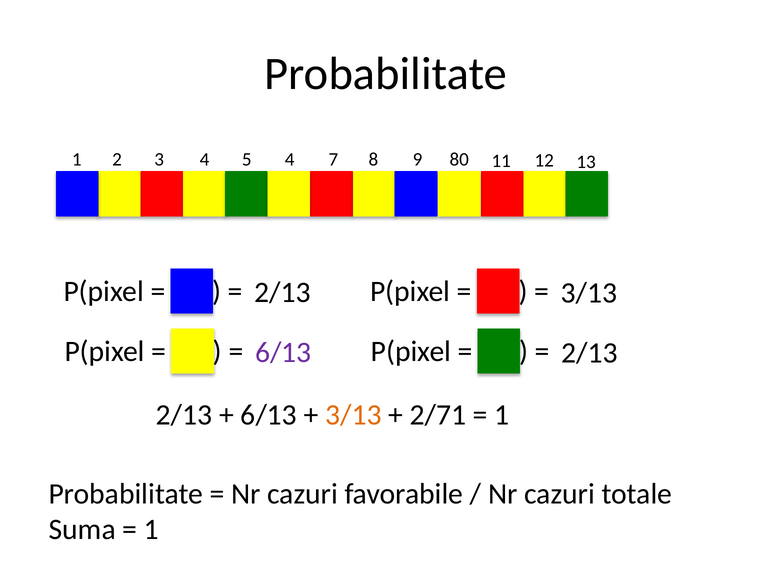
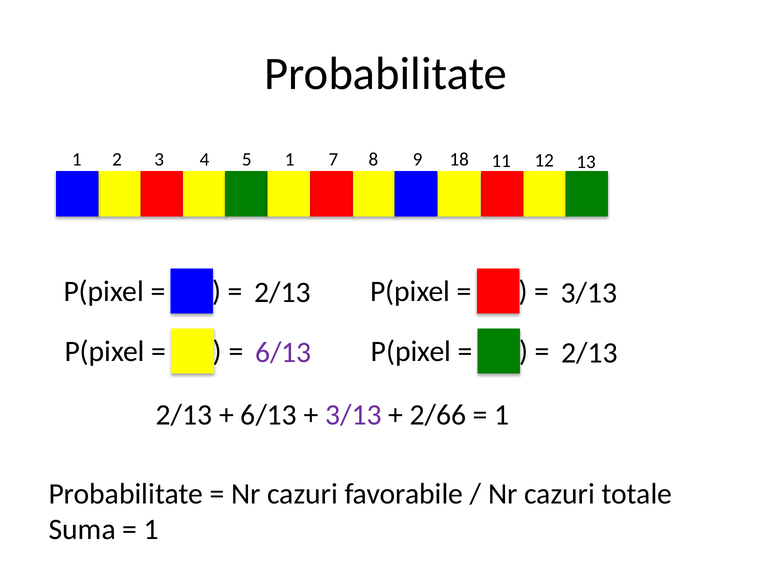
5 4: 4 -> 1 (290, 159)
80: 80 -> 18 (459, 159)
3/13 colour: orange -> purple (353, 415)
2/71: 2/71 -> 2/66 (438, 415)
